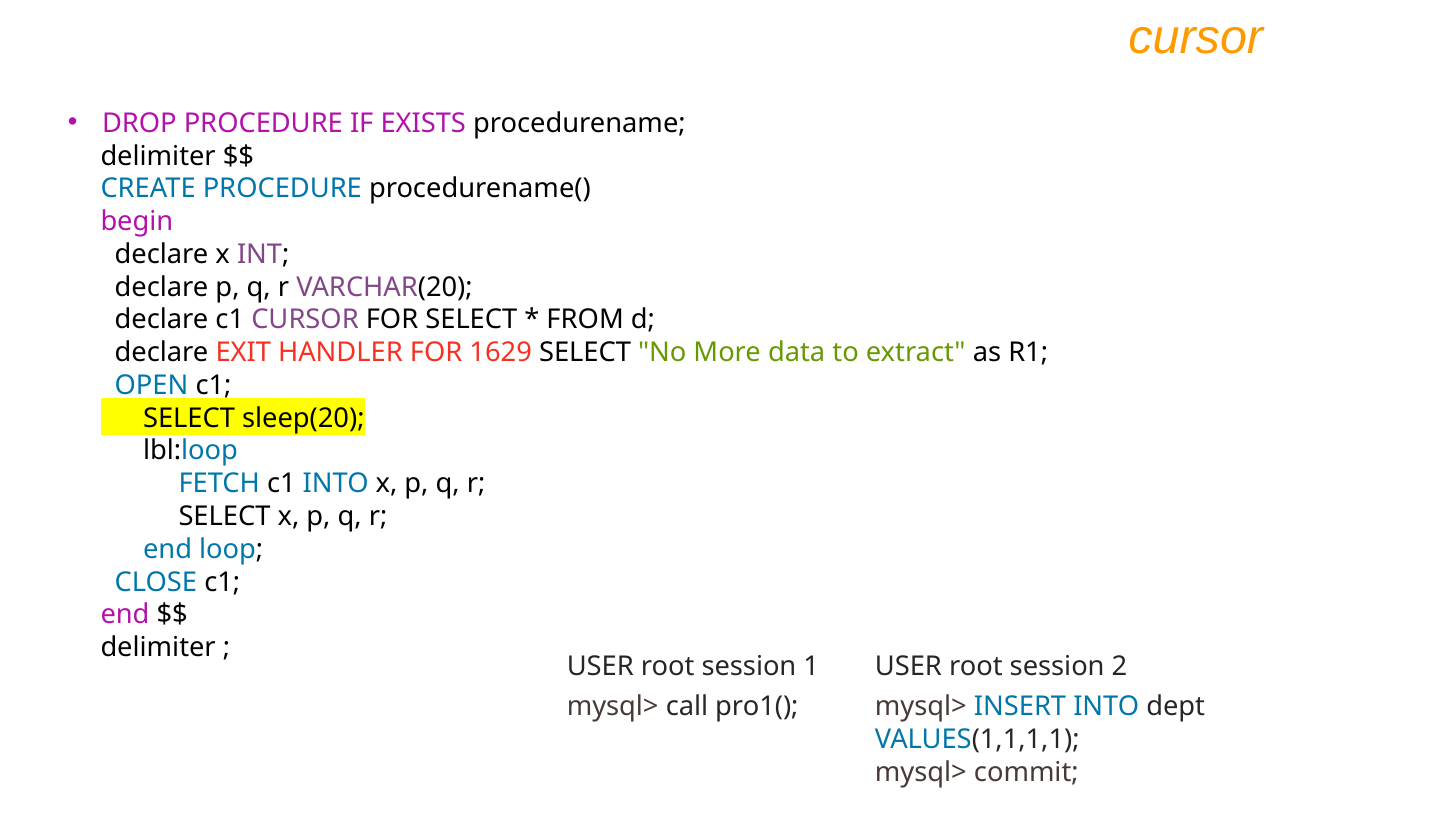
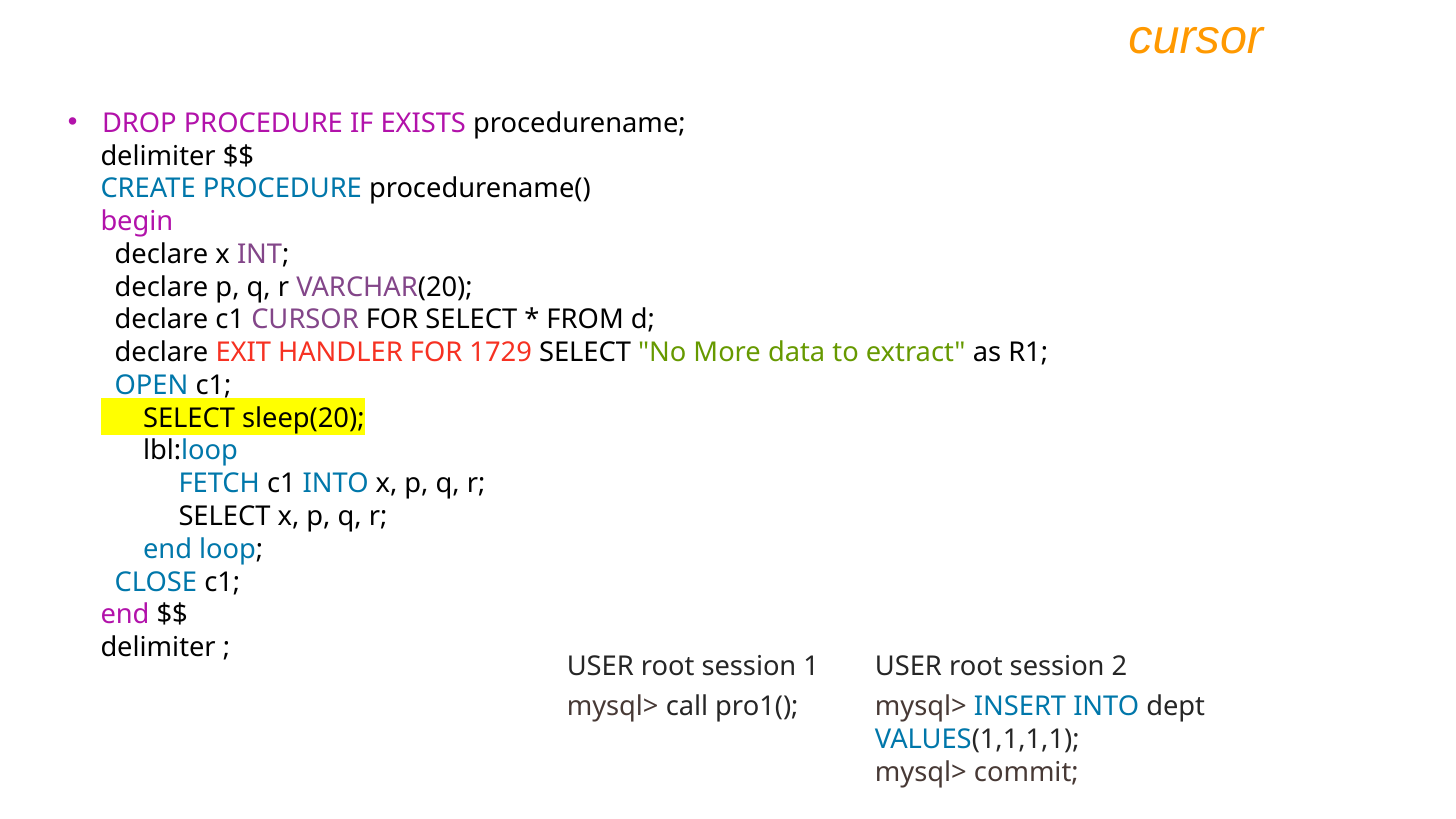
1629: 1629 -> 1729 (501, 353)
